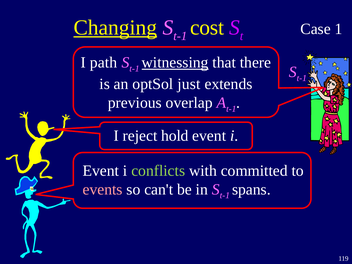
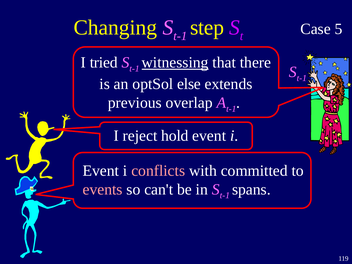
Changing underline: present -> none (115, 28)
cost: cost -> step (207, 28)
1: 1 -> 5 (339, 29)
path: path -> tried (104, 63)
just: just -> else (189, 84)
conflicts colour: light green -> pink (158, 171)
